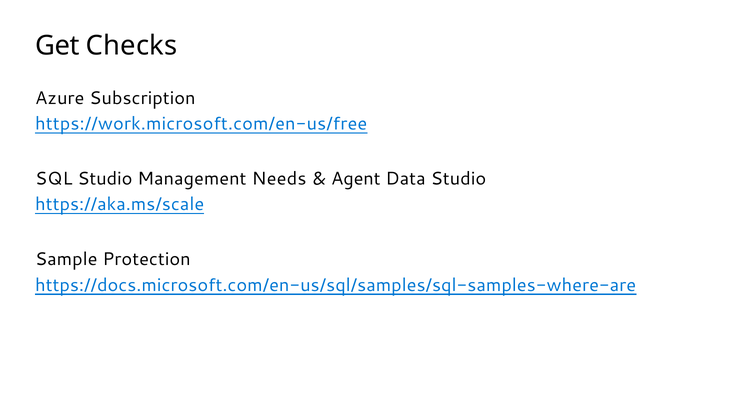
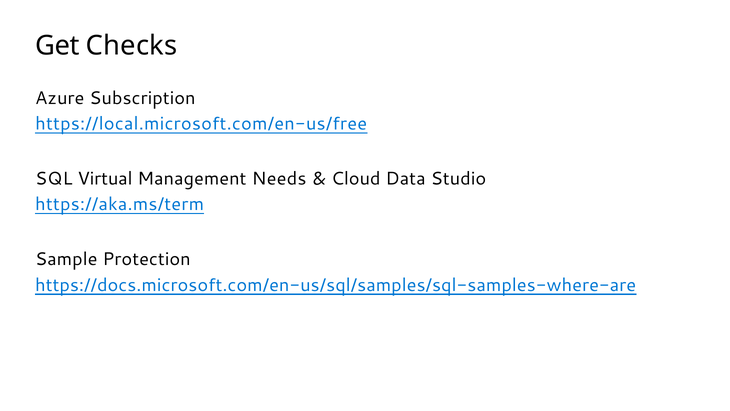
https://work.microsoft.com/en-us/free: https://work.microsoft.com/en-us/free -> https://local.microsoft.com/en-us/free (201, 124)
SQL Studio: Studio -> Virtual (105, 179)
Agent: Agent -> Cloud (356, 179)
https://aka.ms/scale: https://aka.ms/scale -> https://aka.ms/term (120, 204)
